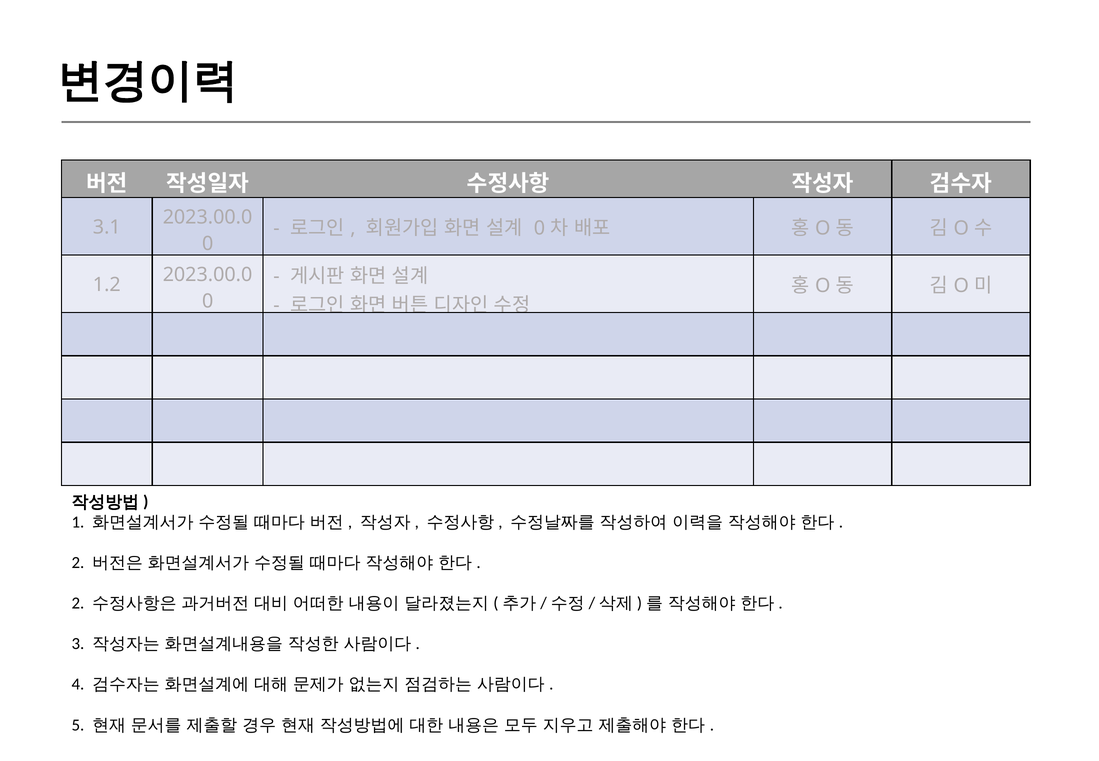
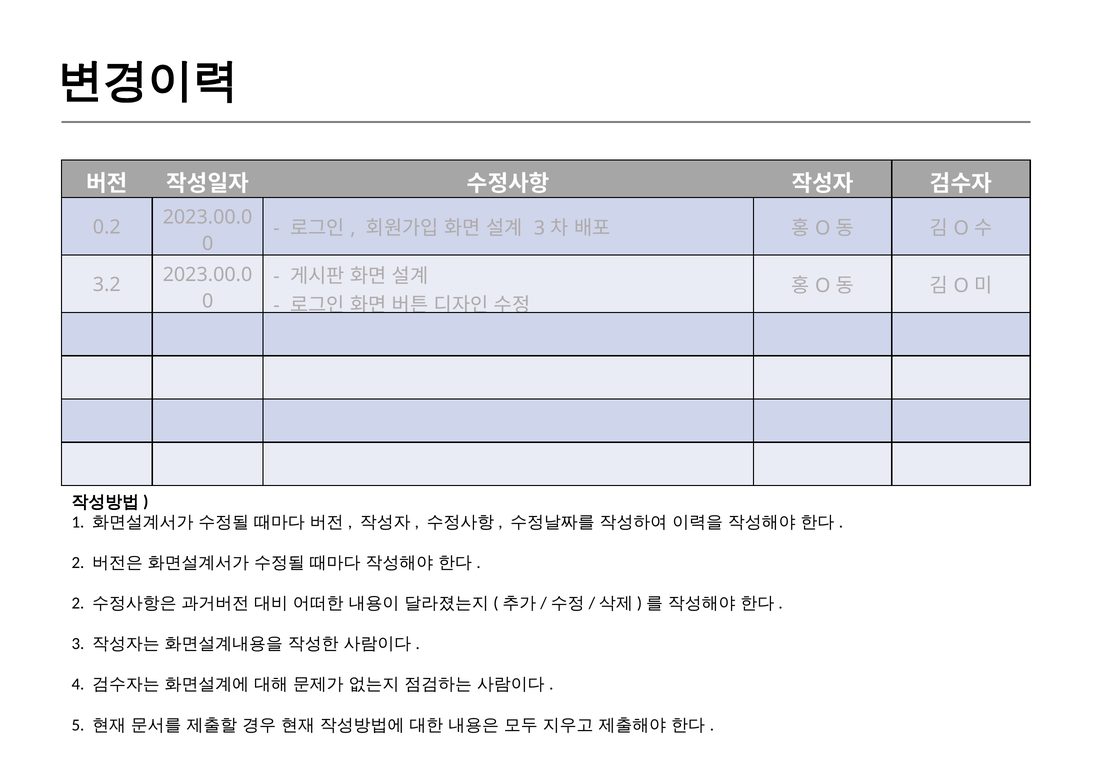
3.1: 3.1 -> 0.2 (107, 227)
0: 0 -> 3 (540, 228)
1.2: 1.2 -> 3.2 (107, 285)
